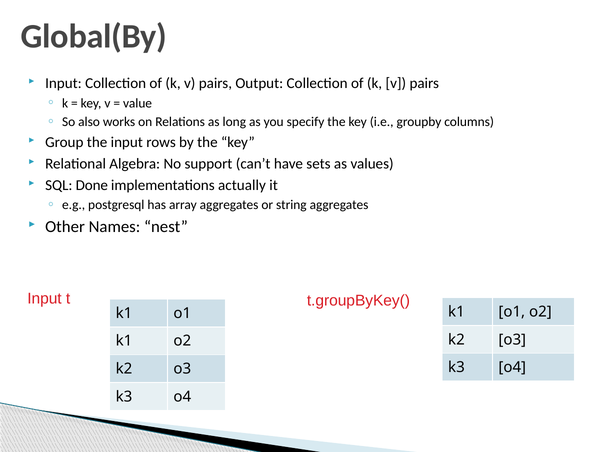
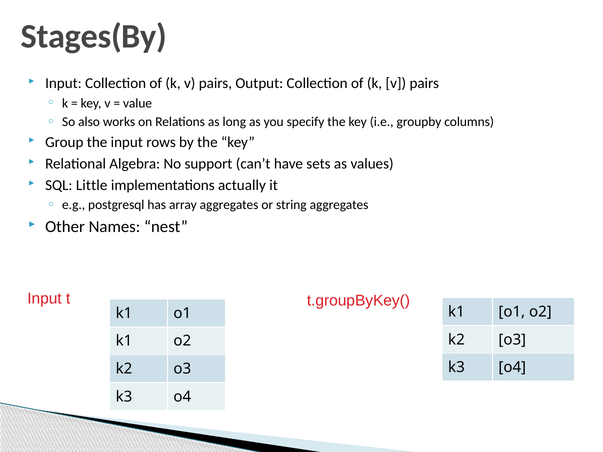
Global(By: Global(By -> Stages(By (94, 37)
Done: Done -> Little (92, 185)
